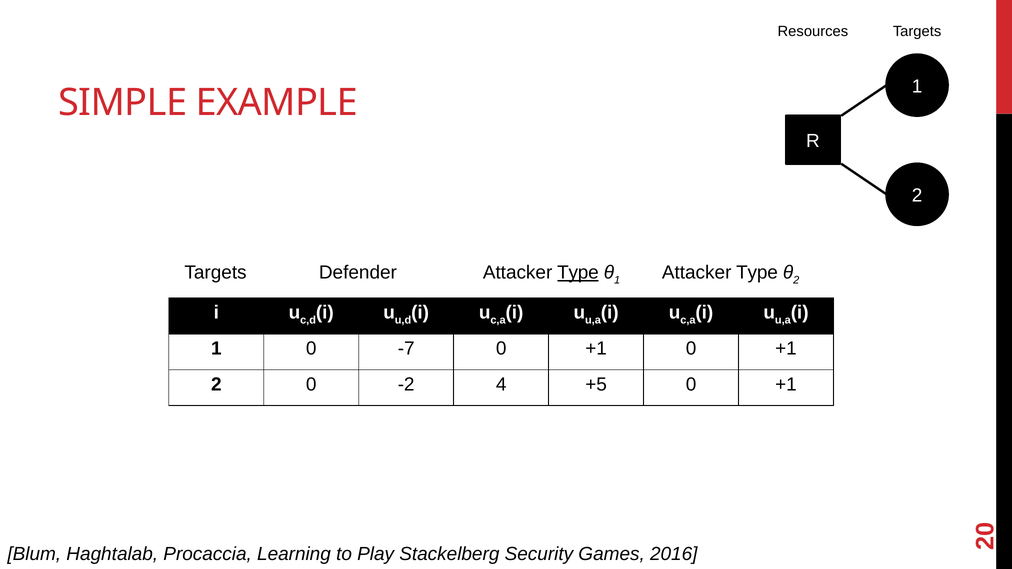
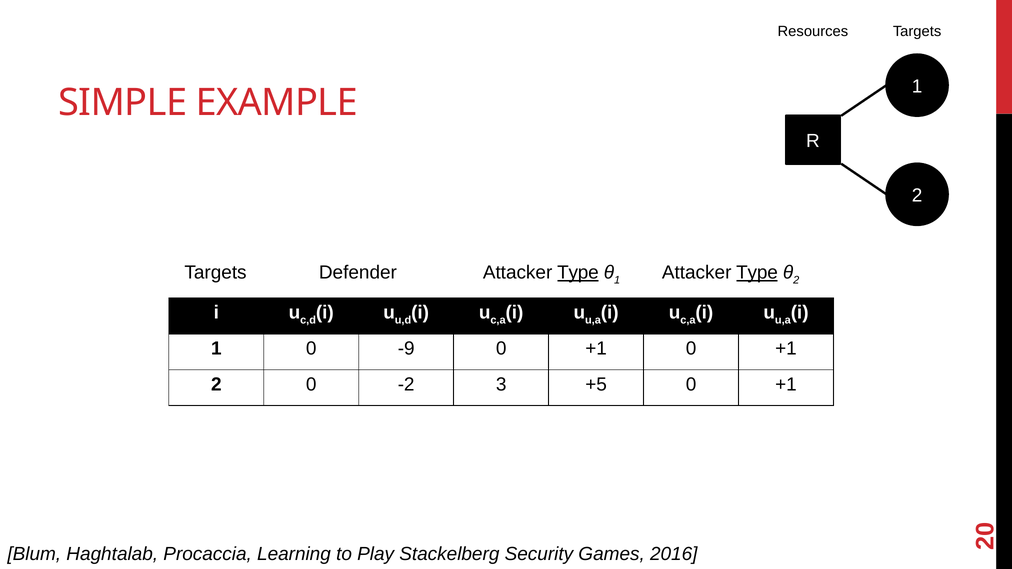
Type underline: none -> present (757, 273)
-7: -7 -> -9 (406, 349)
4: 4 -> 3 (501, 385)
